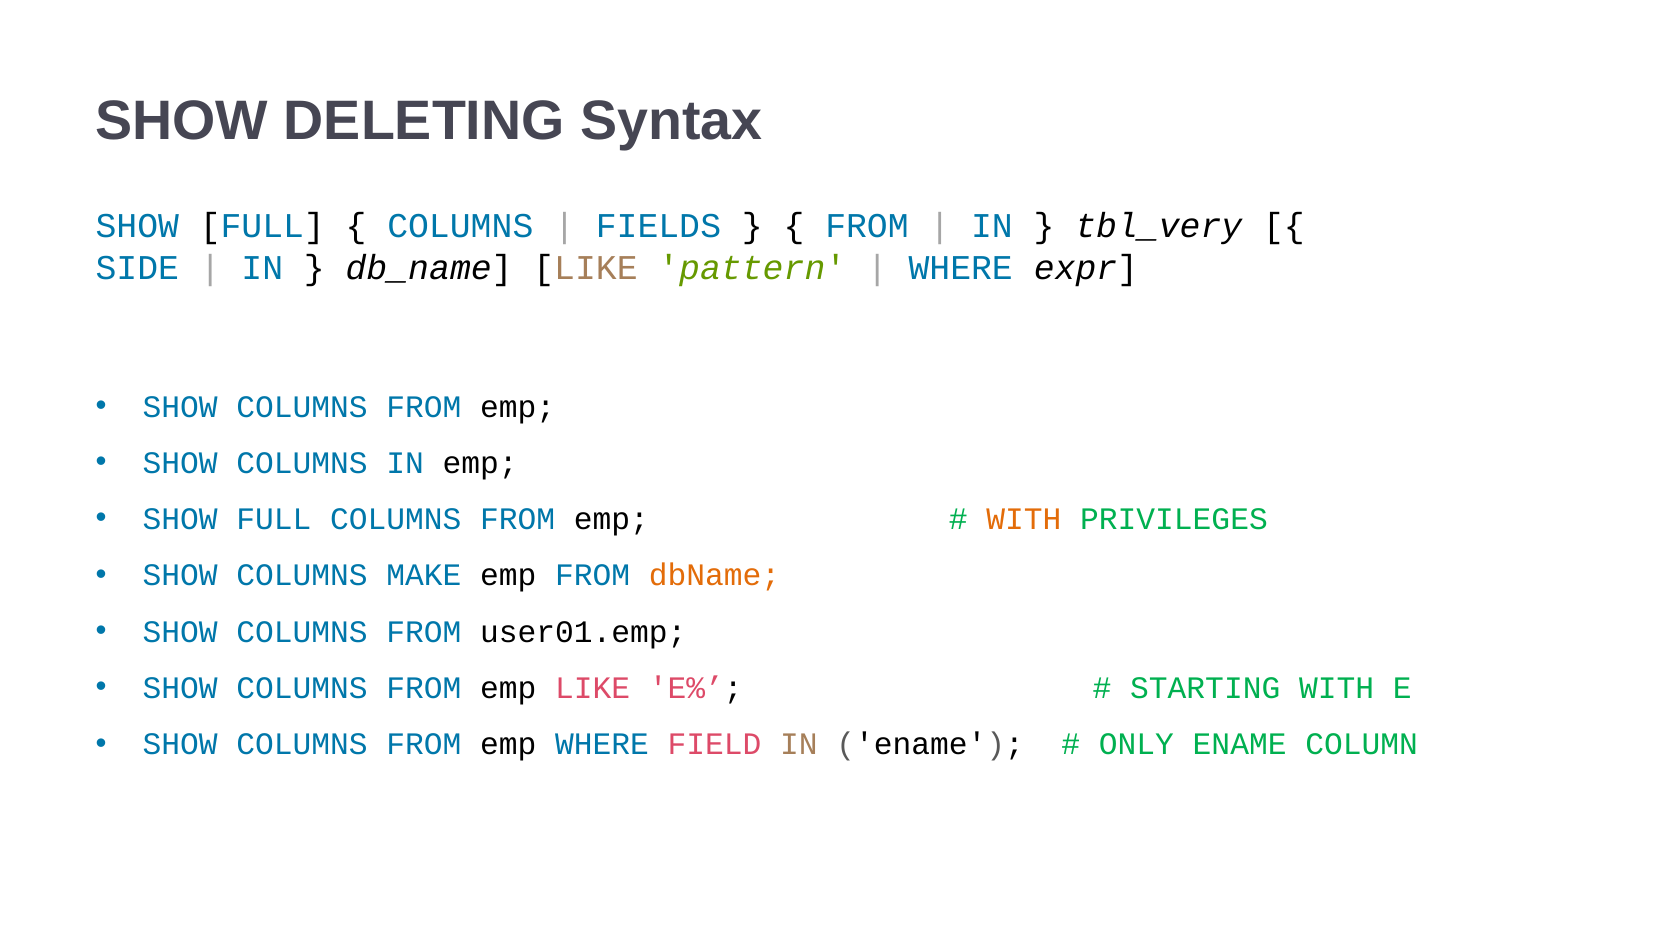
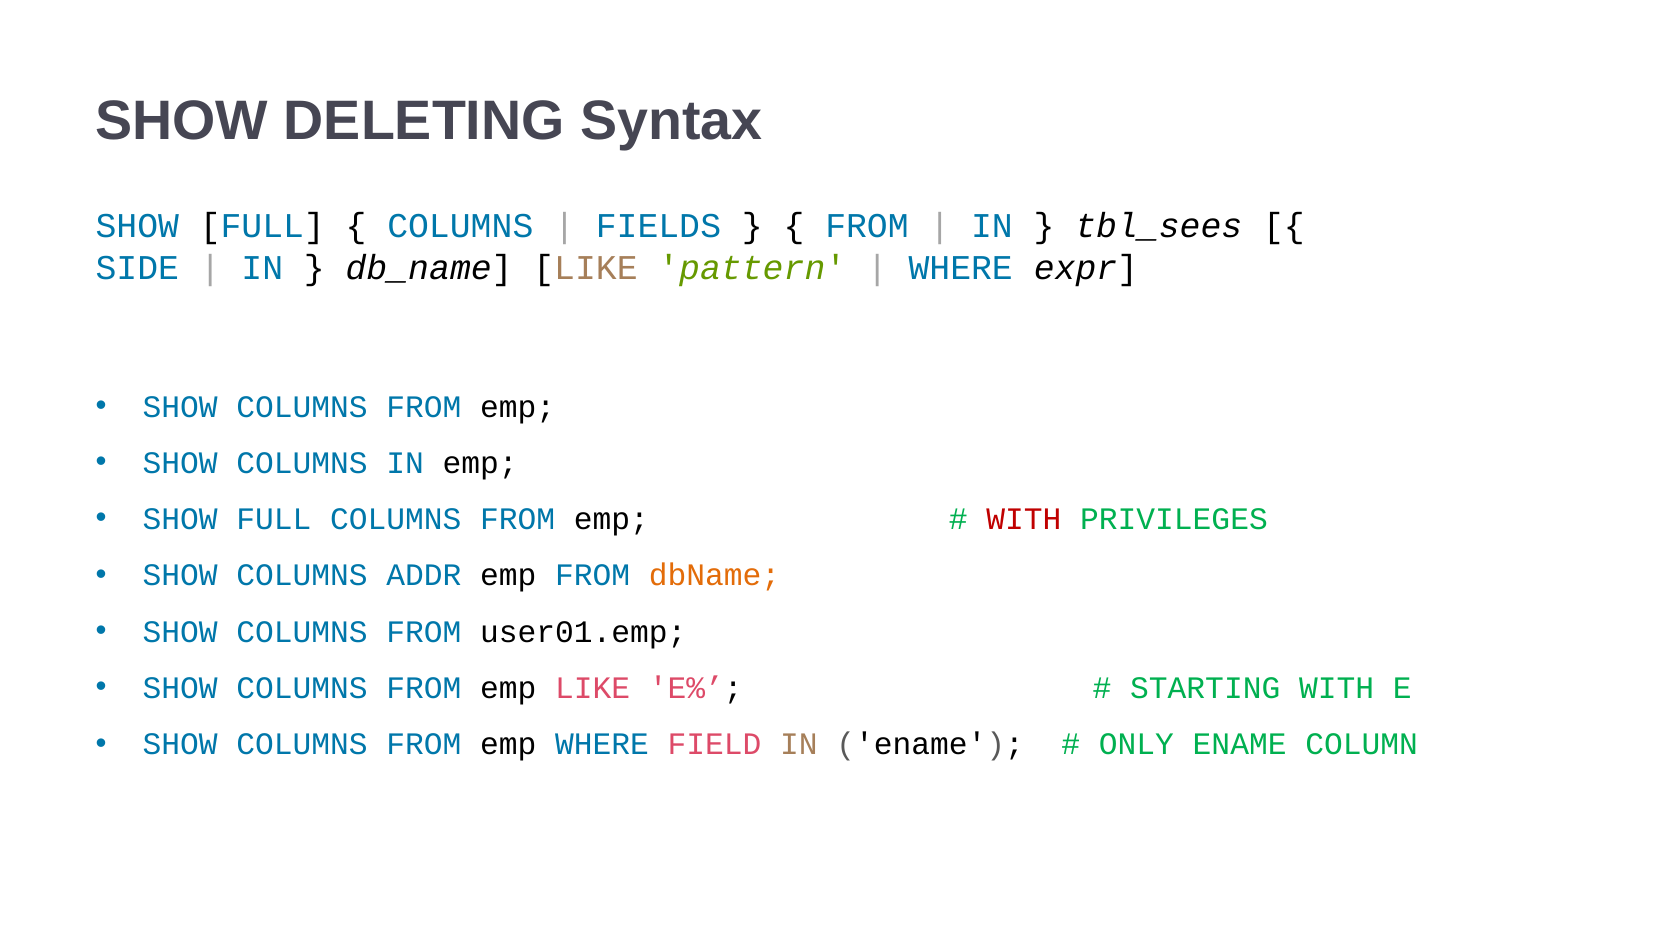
tbl_very: tbl_very -> tbl_sees (1159, 226)
WITH colour: orange -> red (1024, 519)
MAKE: MAKE -> ADDR (424, 575)
